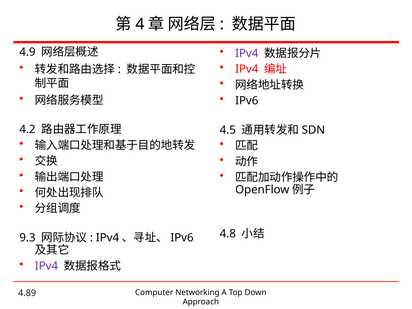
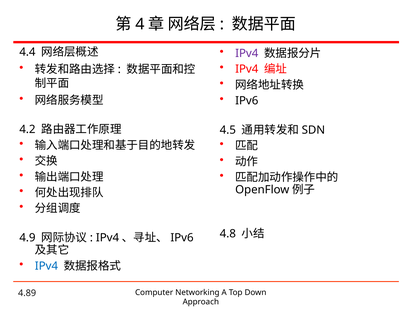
4.9: 4.9 -> 4.4 (27, 52)
9.3: 9.3 -> 4.9 (27, 238)
IPv4 colour: purple -> blue (46, 266)
